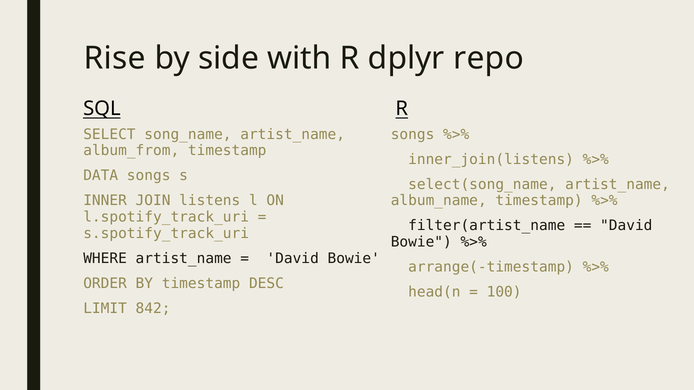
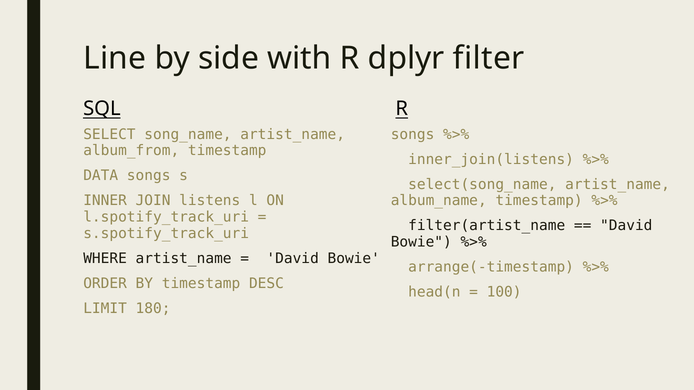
Rise: Rise -> Line (115, 58)
repo: repo -> filter (489, 58)
842: 842 -> 180 (153, 309)
